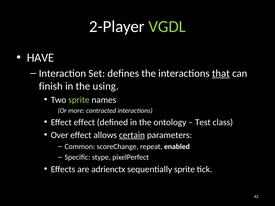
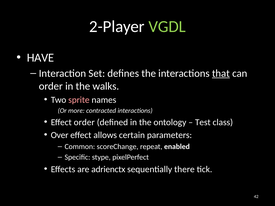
finish: finish -> order (51, 86)
using: using -> walks (106, 86)
sprite colour: light green -> pink (79, 100)
Effect effect: effect -> order (84, 122)
certain underline: present -> none (132, 135)
sequentially sprite: sprite -> there (184, 169)
